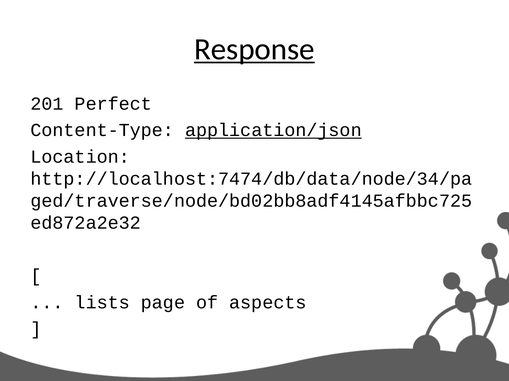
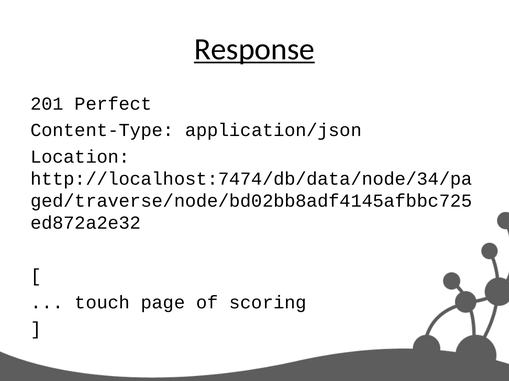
application/json underline: present -> none (273, 131)
lists: lists -> touch (102, 303)
aspects: aspects -> scoring (268, 303)
